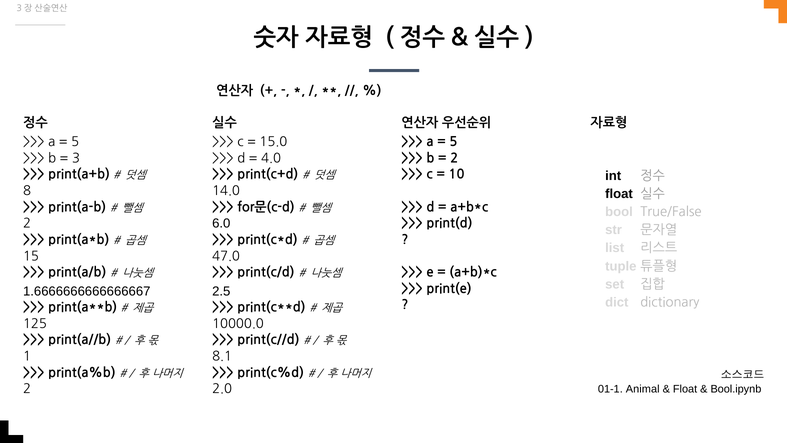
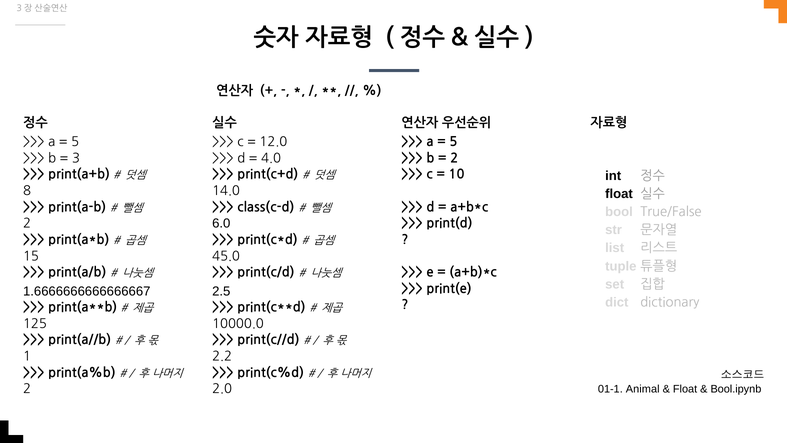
15.0: 15.0 -> 12.0 (273, 142)
for문(c-d: for문(c-d -> class(c-d (266, 207)
47.0: 47.0 -> 45.0 (226, 256)
8.1: 8.1 -> 2.2 (222, 356)
